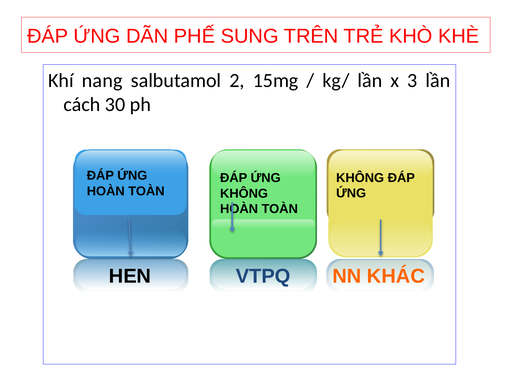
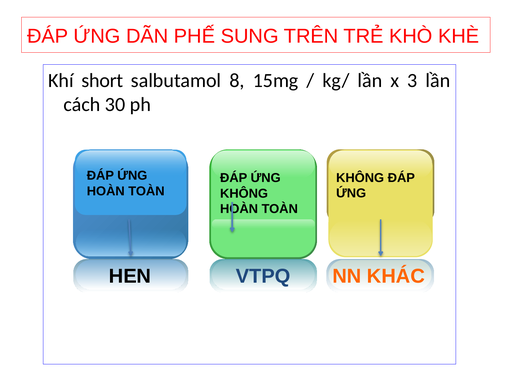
nang: nang -> short (102, 80)
2: 2 -> 8 (237, 80)
